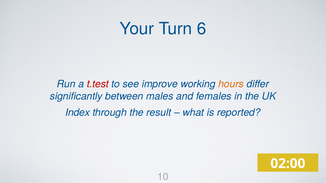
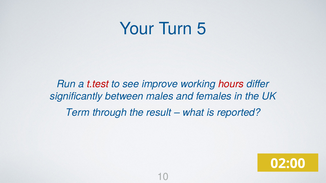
6: 6 -> 5 (202, 29)
hours colour: orange -> red (231, 84)
Index: Index -> Term (78, 113)
